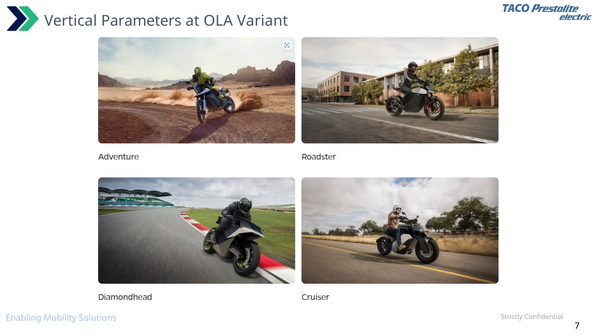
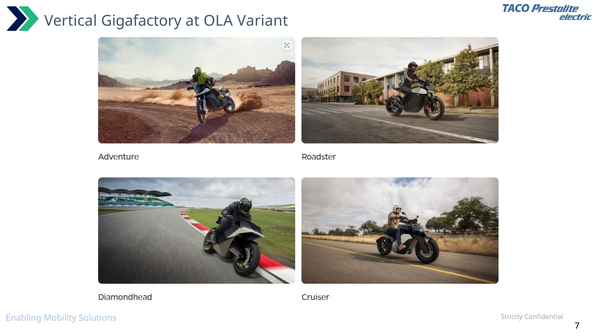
Parameters: Parameters -> Gigafactory (141, 21)
